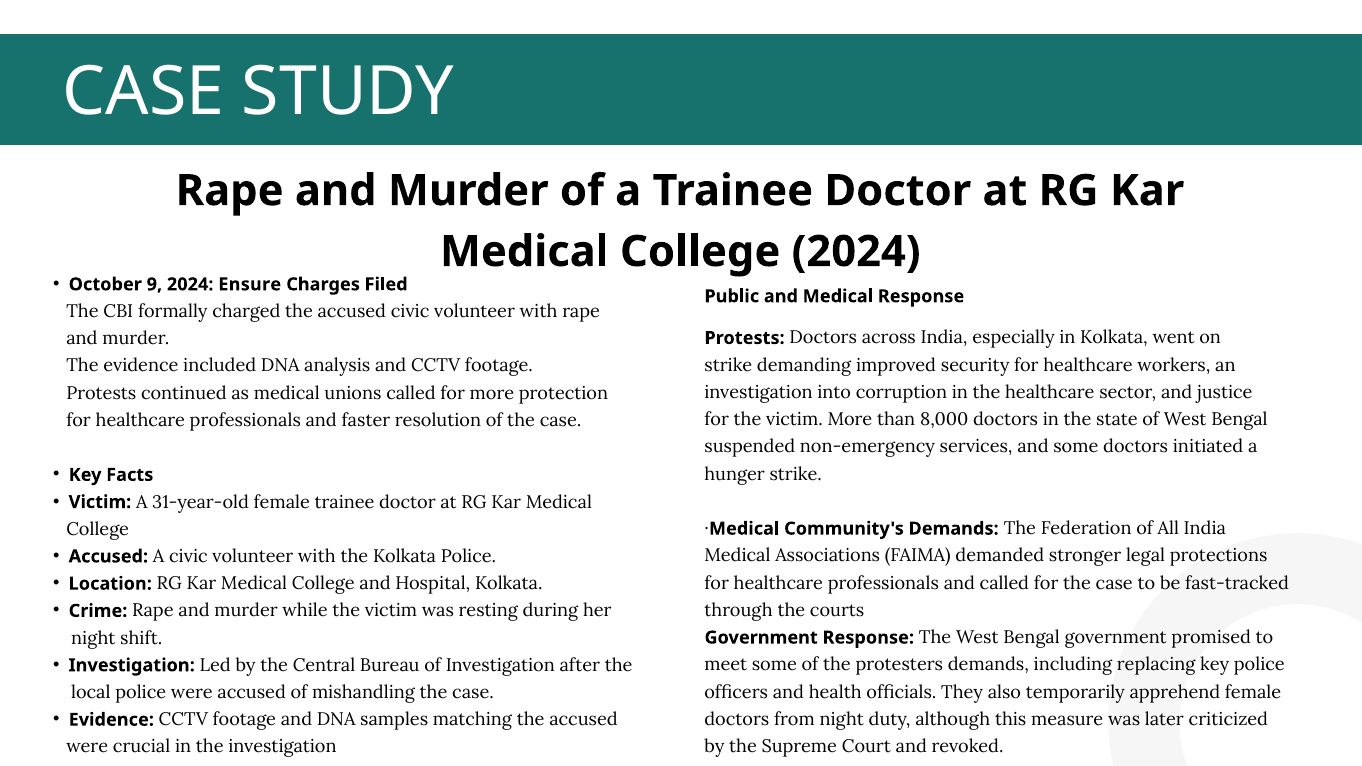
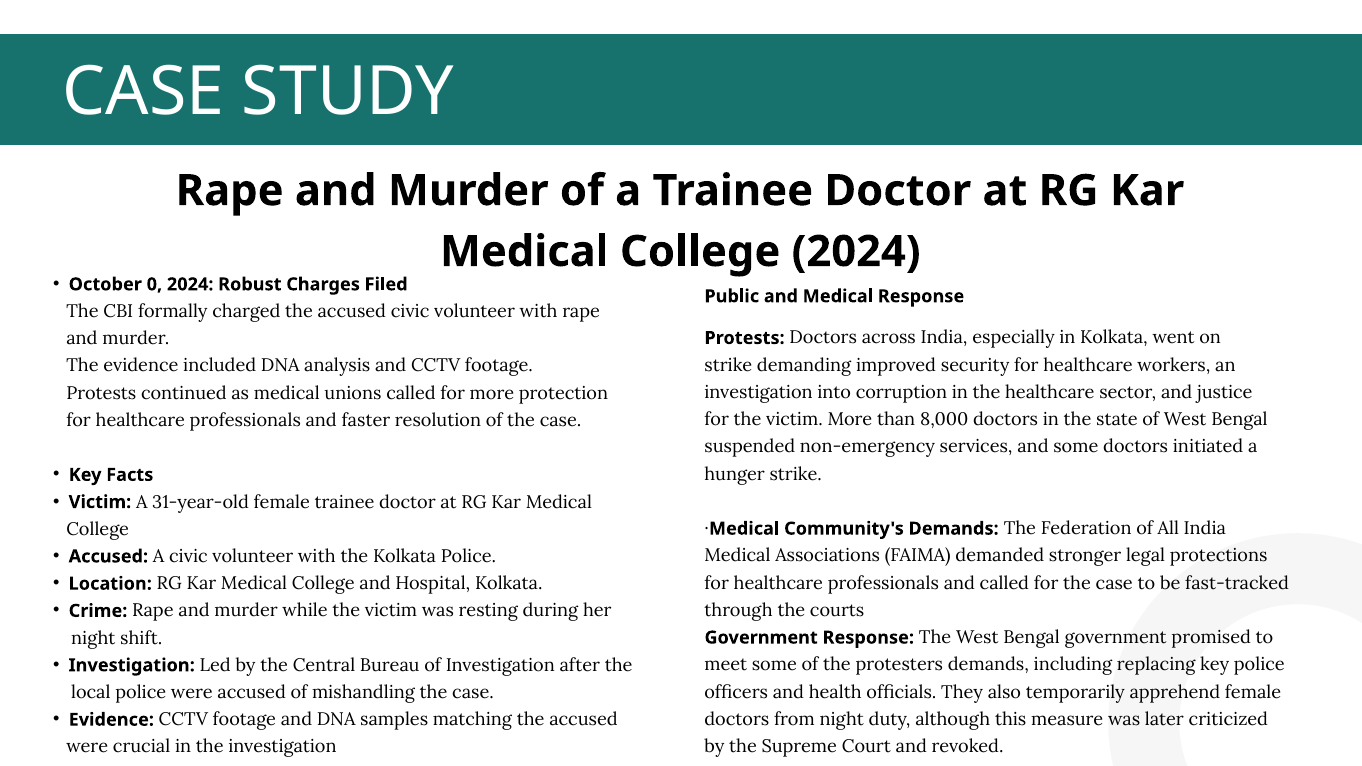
9: 9 -> 0 (154, 284)
Ensure: Ensure -> Robust (250, 284)
